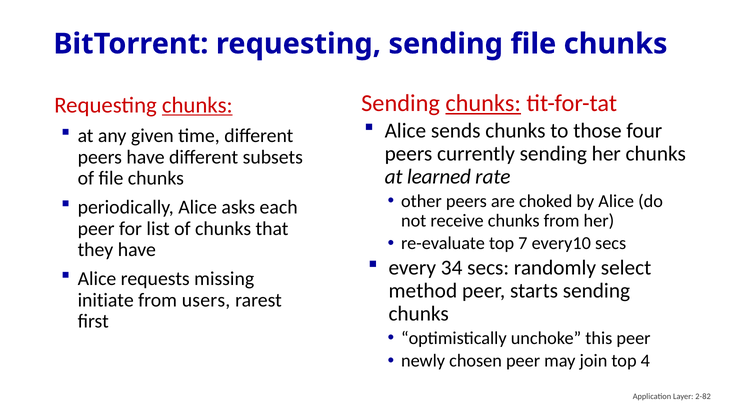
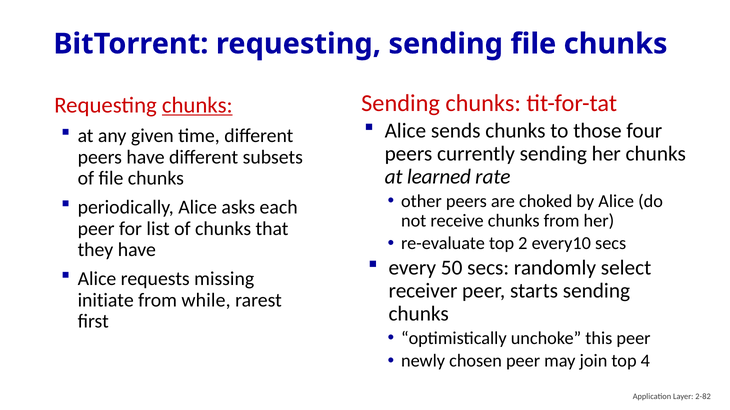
chunks underline: present -> none (483, 104)
7: 7 -> 2 (523, 244)
34: 34 -> 50 (452, 268)
method: method -> receiver (423, 291)
users: users -> while (206, 301)
